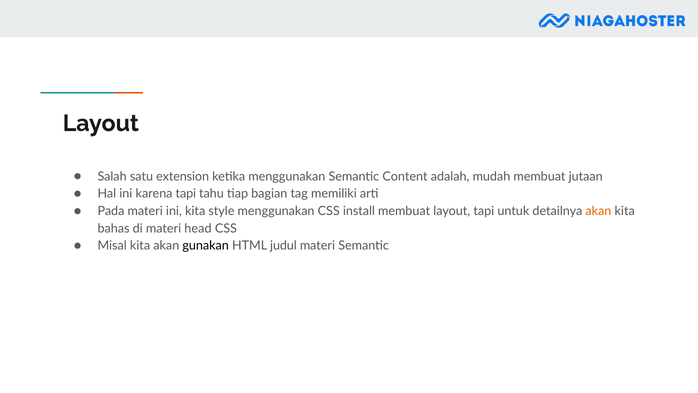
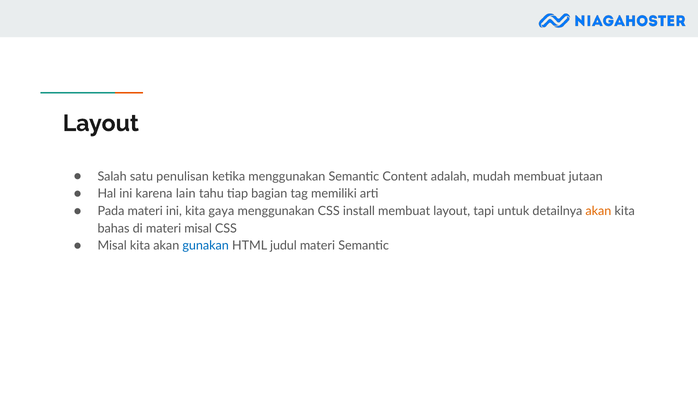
extension: extension -> penulisan (183, 176)
karena tapi: tapi -> lain (186, 194)
style: style -> gaya (221, 211)
materi head: head -> misal (198, 228)
gunakan colour: black -> blue (206, 246)
